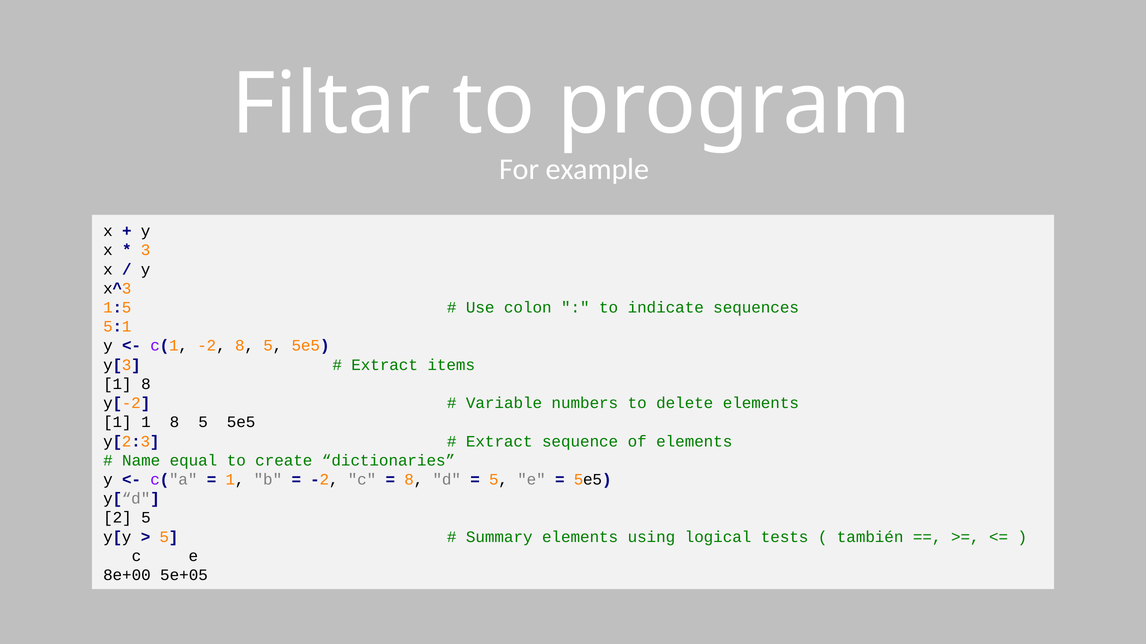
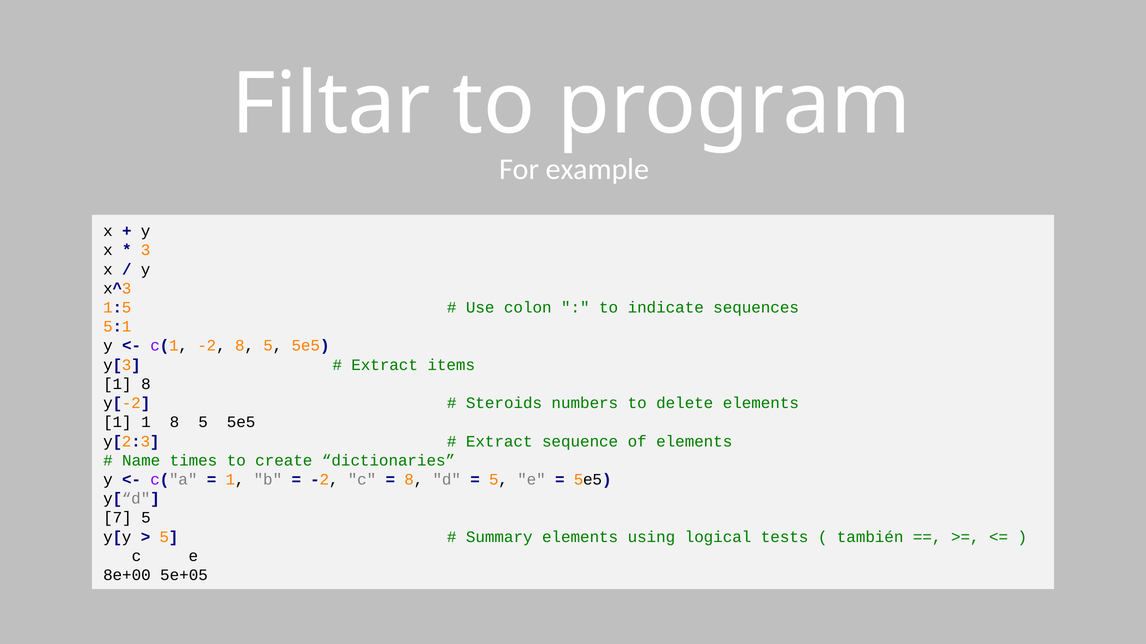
Variable: Variable -> Steroids (504, 403)
equal: equal -> times (193, 461)
2: 2 -> 7 (117, 518)
